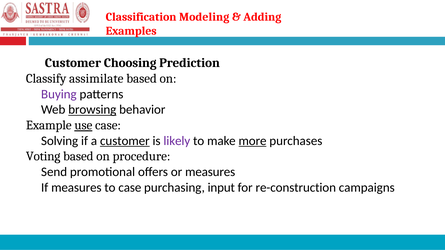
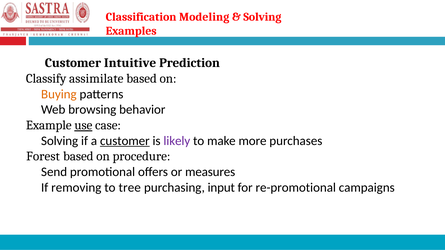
Adding: Adding -> Solving (262, 17)
Choosing: Choosing -> Intuitive (130, 63)
Buying colour: purple -> orange (59, 94)
browsing underline: present -> none (92, 110)
more underline: present -> none (253, 141)
Voting: Voting -> Forest (43, 157)
If measures: measures -> removing (76, 188)
to case: case -> tree (130, 188)
re-construction: re-construction -> re-promotional (296, 188)
